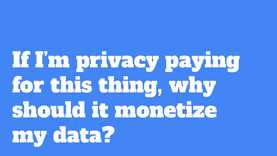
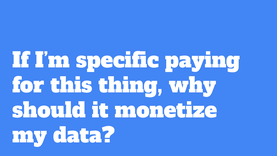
privacy: privacy -> specific (117, 61)
